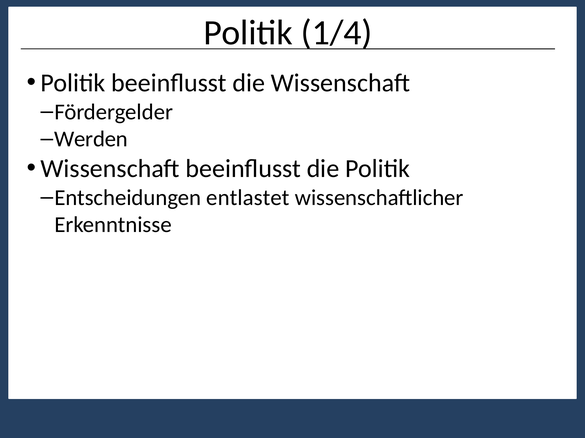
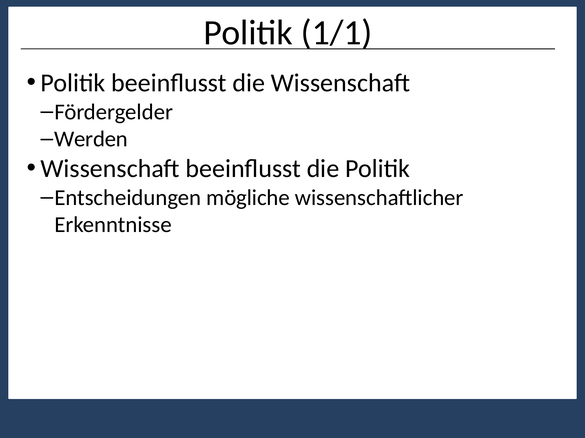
1/4: 1/4 -> 1/1 (337, 33)
entlastet: entlastet -> mögliche (248, 198)
